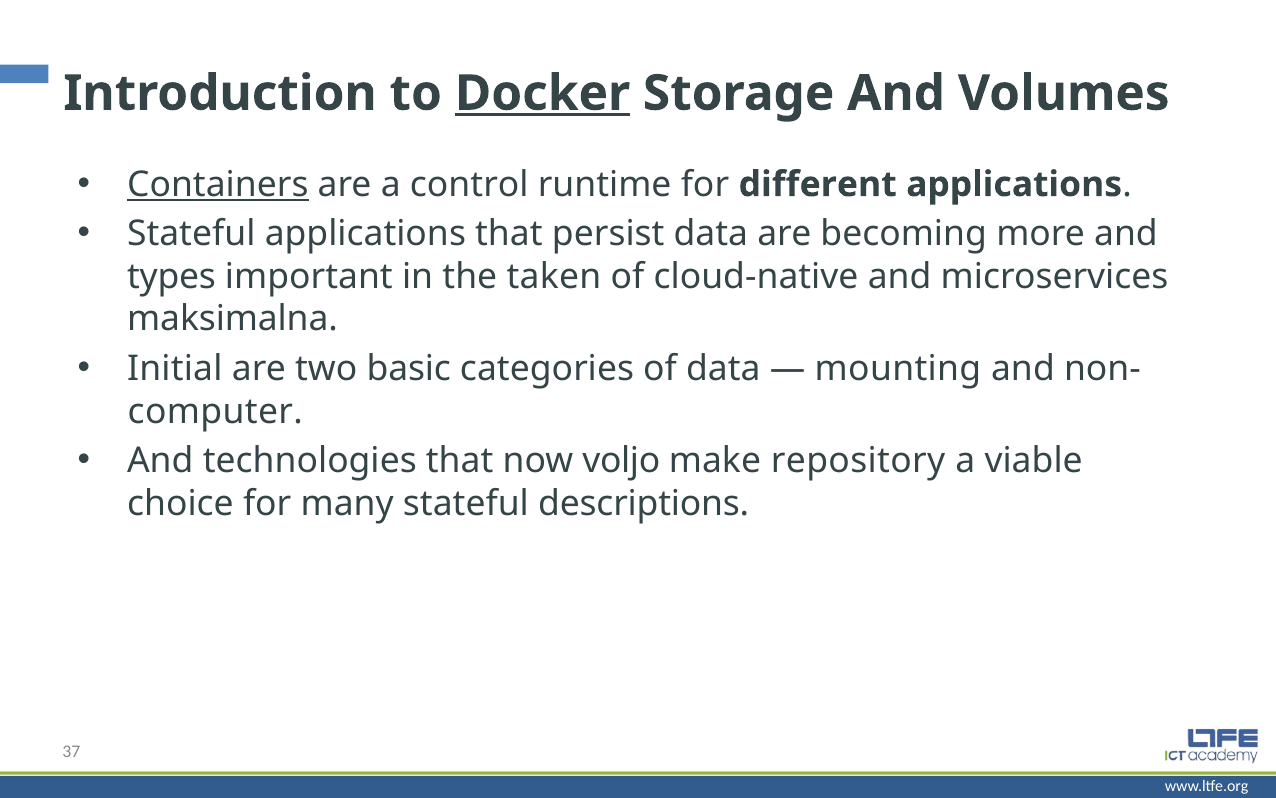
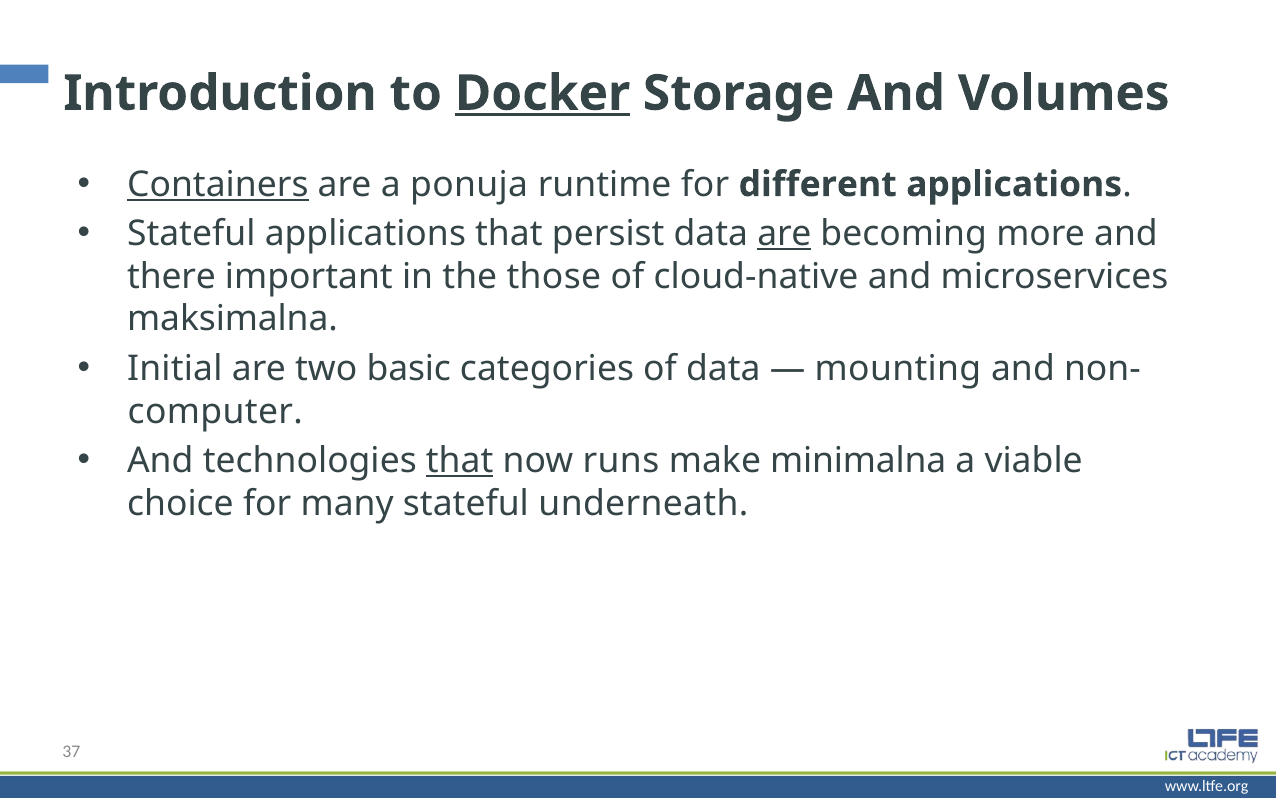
control: control -> ponuja (469, 184)
are underline: none -> present (784, 234)
types: types -> there (171, 277)
taken: taken -> those (554, 277)
that underline: none -> present (460, 461)
voljo: voljo -> runs (621, 461)
repository: repository -> minimalna (858, 461)
descriptions: descriptions -> underneath (643, 503)
